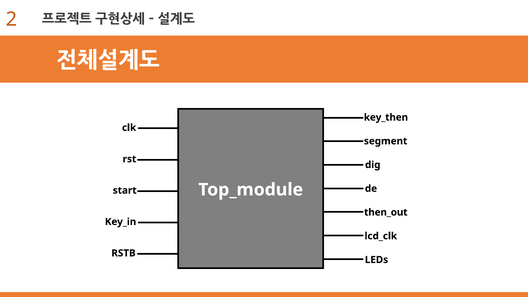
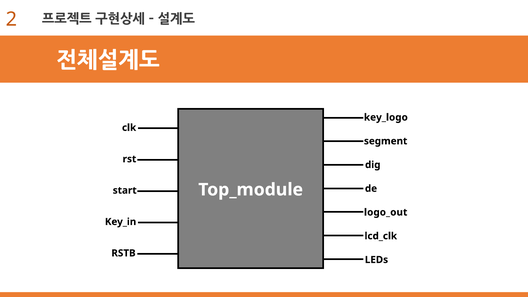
key_then: key_then -> key_logo (386, 117)
then_out: then_out -> logo_out (386, 212)
